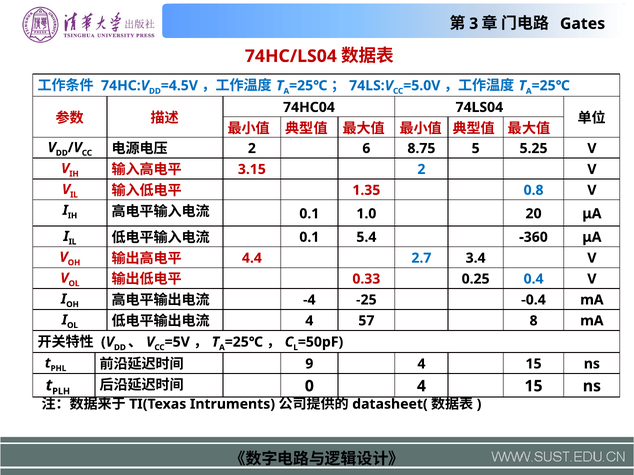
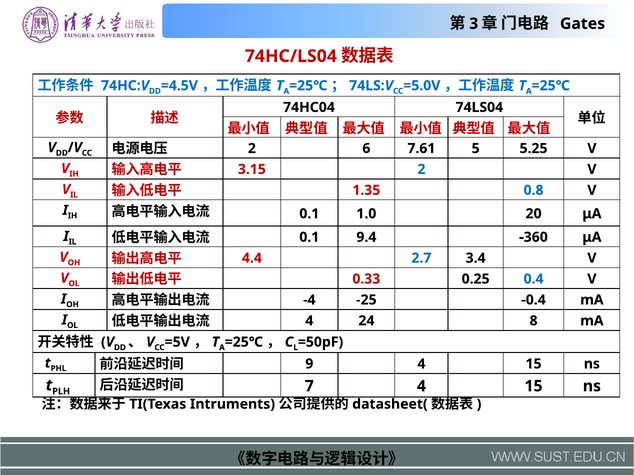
8.75: 8.75 -> 7.61 (421, 149)
5.4: 5.4 -> 9.4 (366, 237)
57: 57 -> 24 (366, 321)
0: 0 -> 7 (309, 386)
